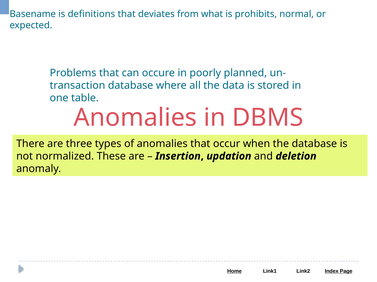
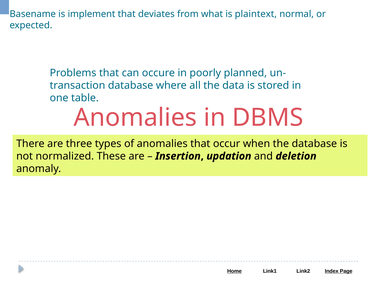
definitions: definitions -> implement (91, 14)
prohibits: prohibits -> plaintext (256, 14)
